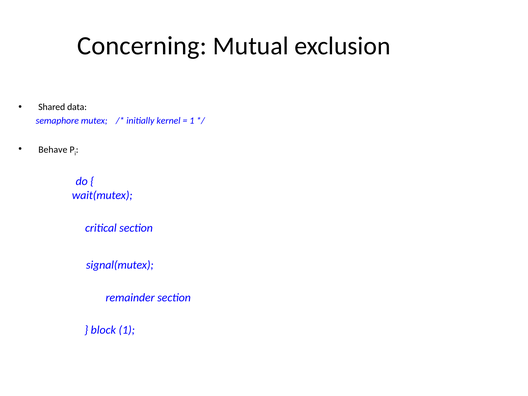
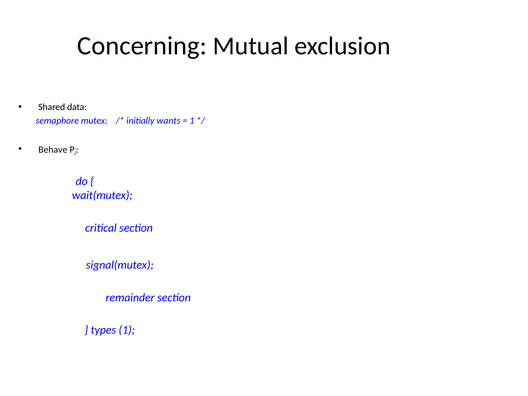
kernel: kernel -> wants (168, 121)
block: block -> types (103, 330)
